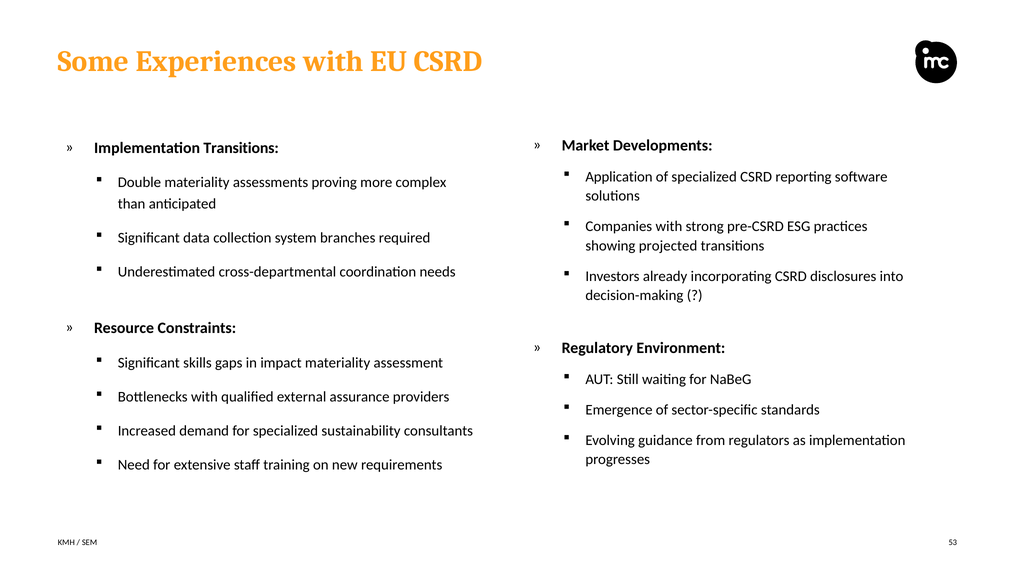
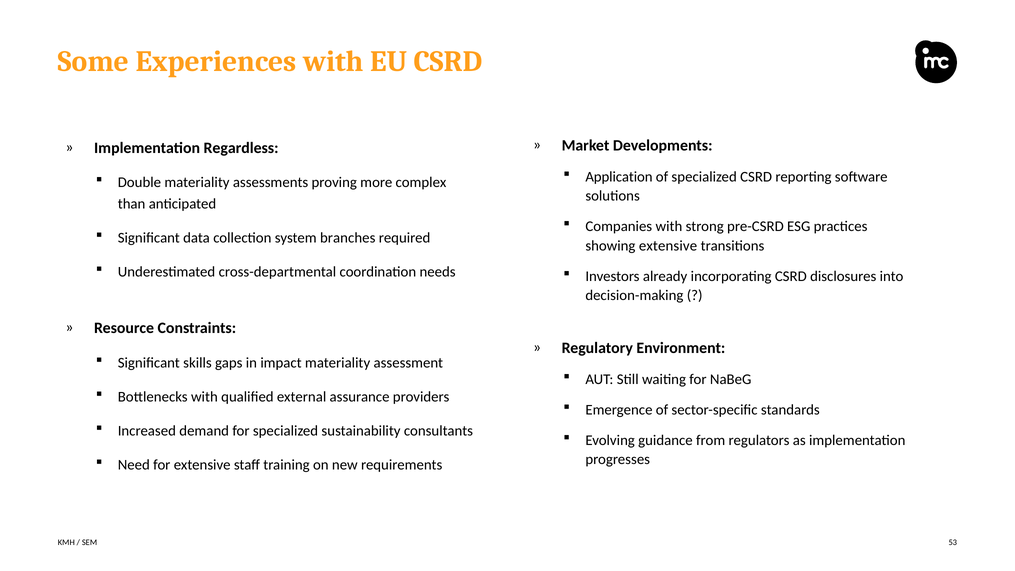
Implementation Transitions: Transitions -> Regardless (241, 148)
showing projected: projected -> extensive (668, 246)
